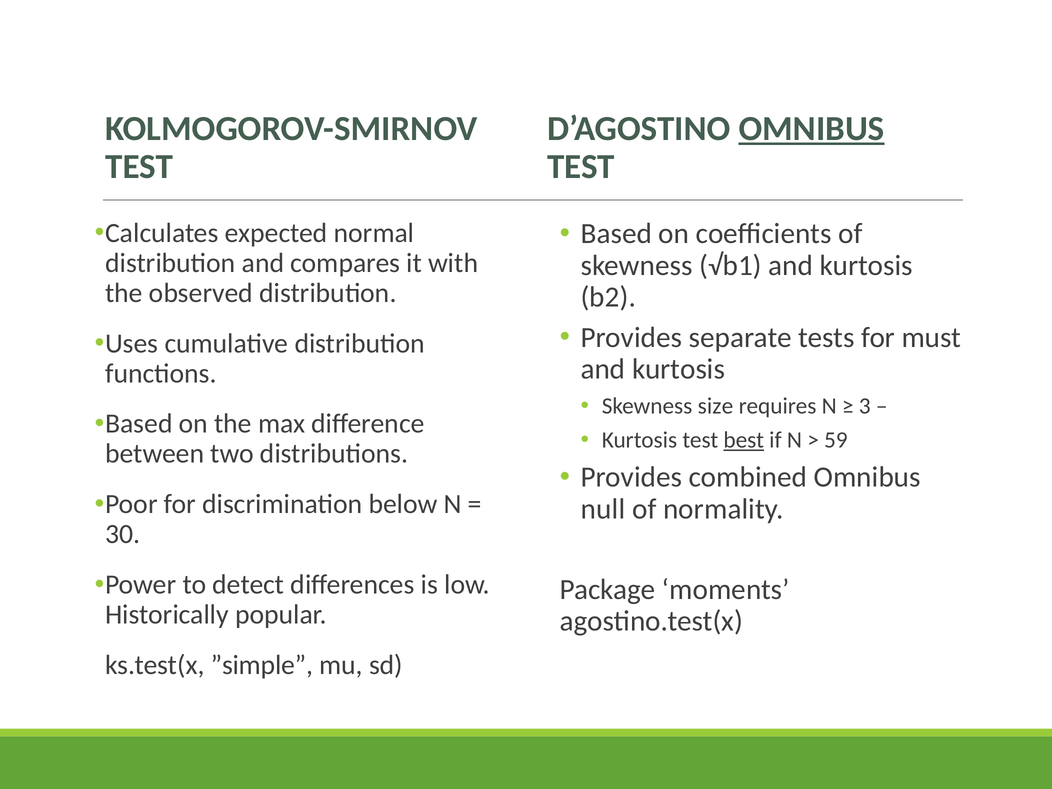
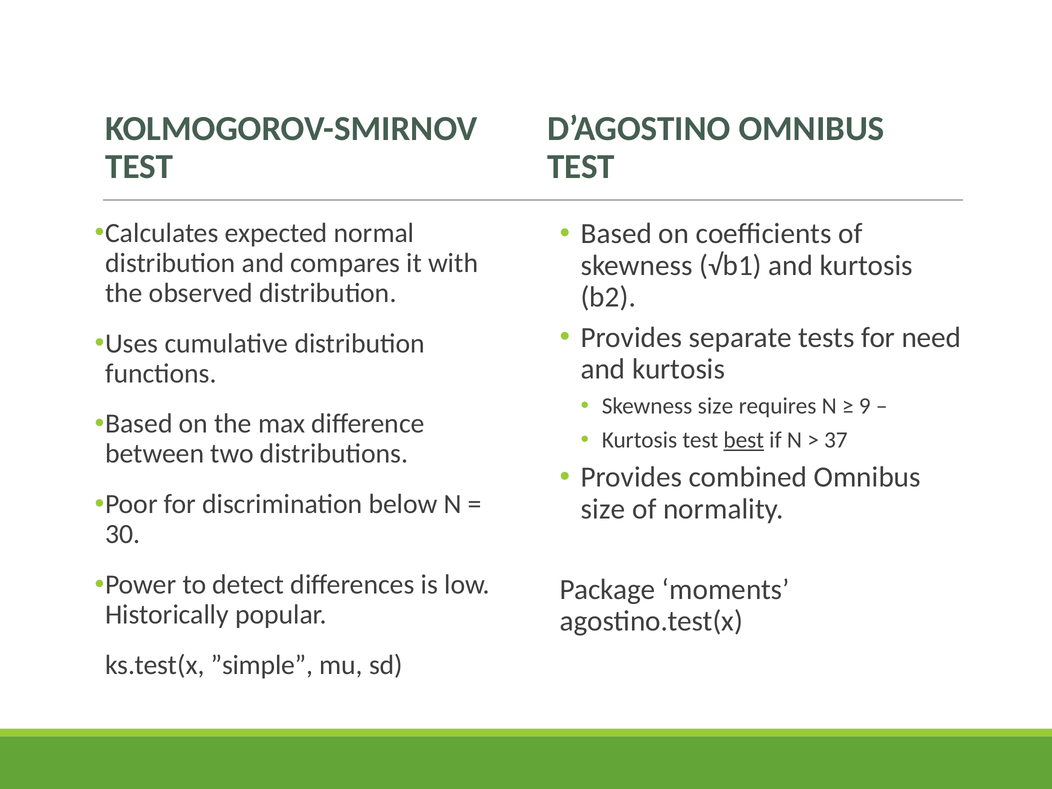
OMNIBUS underline: present -> none (812, 129)
must: must -> need (931, 337)
3: 3 -> 9 (865, 406)
59: 59 -> 37 (836, 440)
null: null -> size (603, 509)
